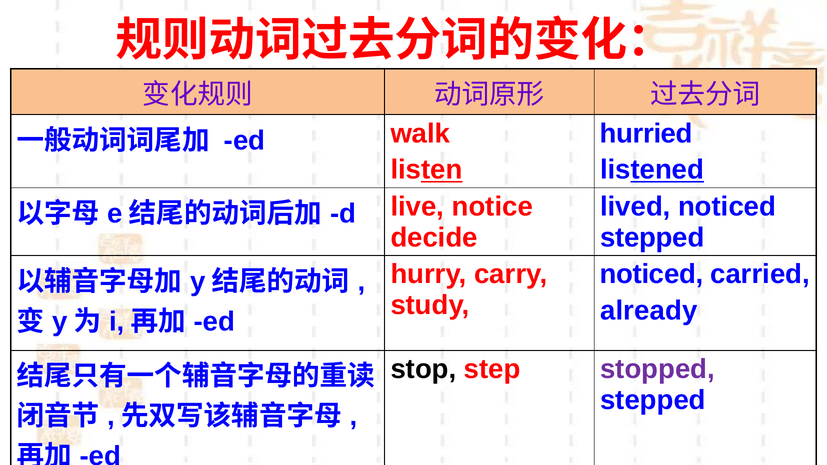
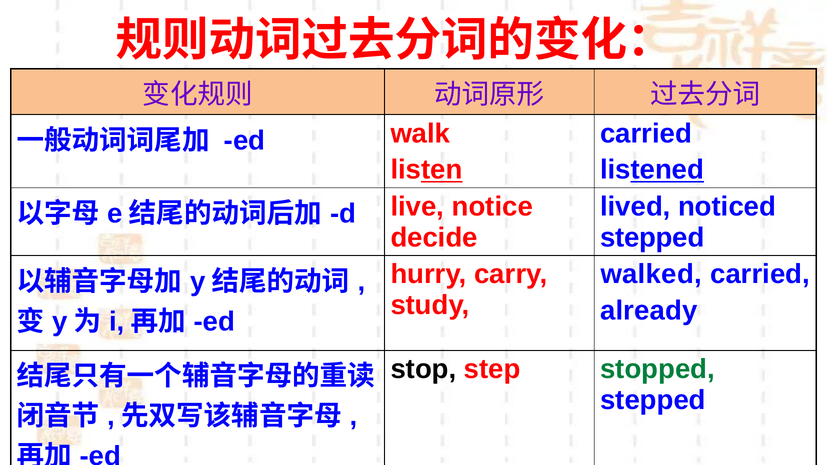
hurried: hurried -> carried (646, 133)
noticed: noticed -> walked (651, 275)
stopped colour: purple -> green (657, 369)
